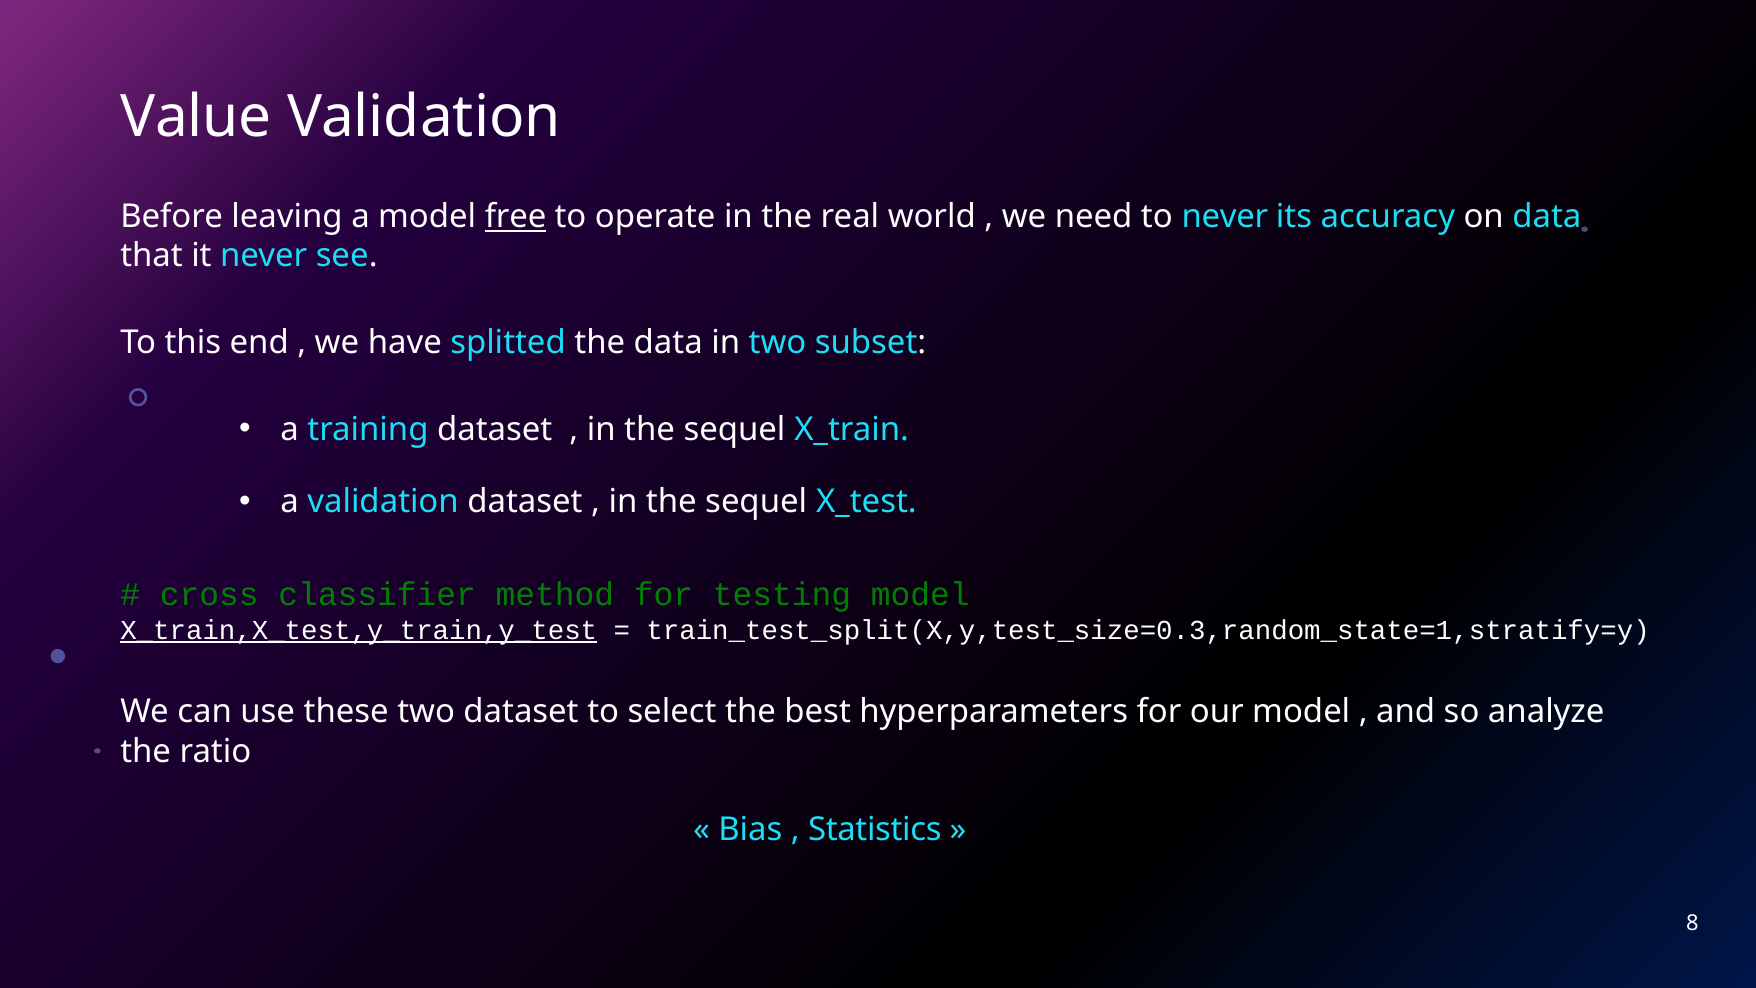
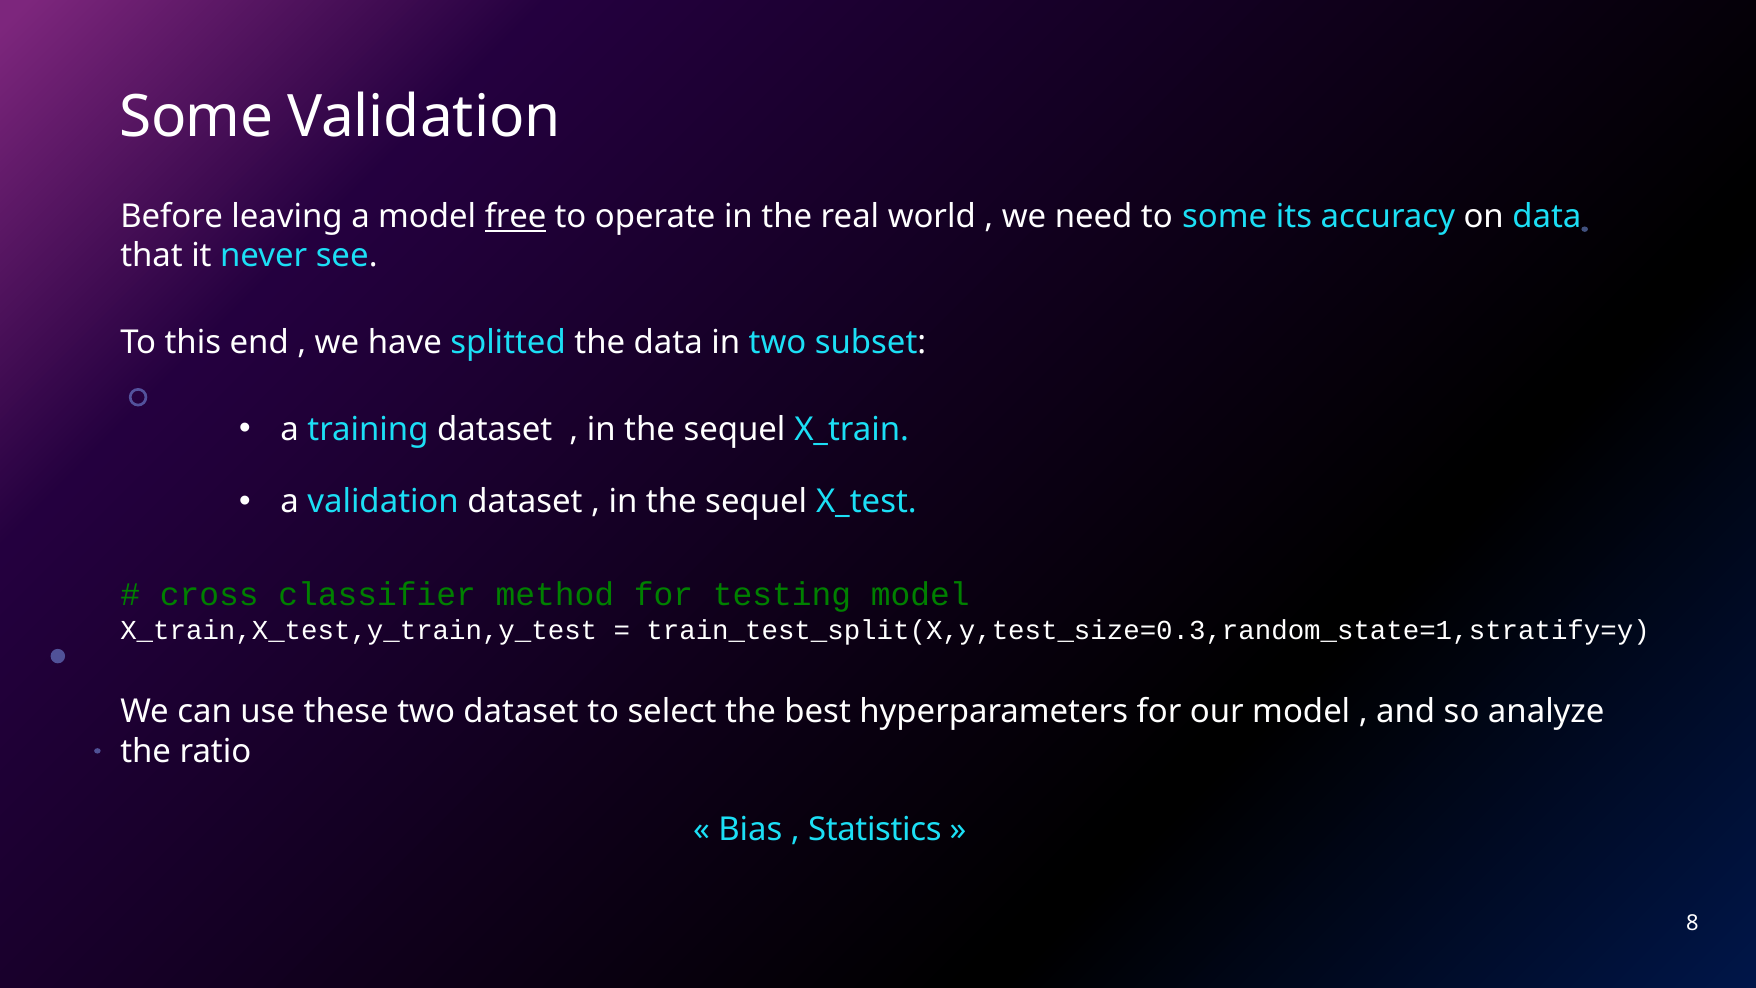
Value: Value -> Some (196, 117)
to never: never -> some (1225, 216)
X_train,X_test,y_train,y_test underline: present -> none (359, 630)
